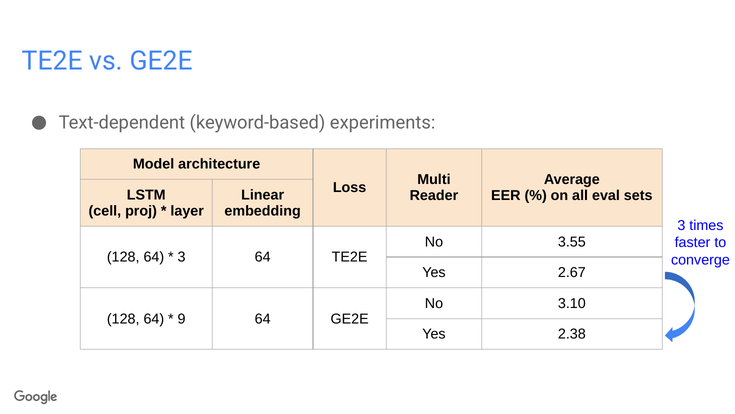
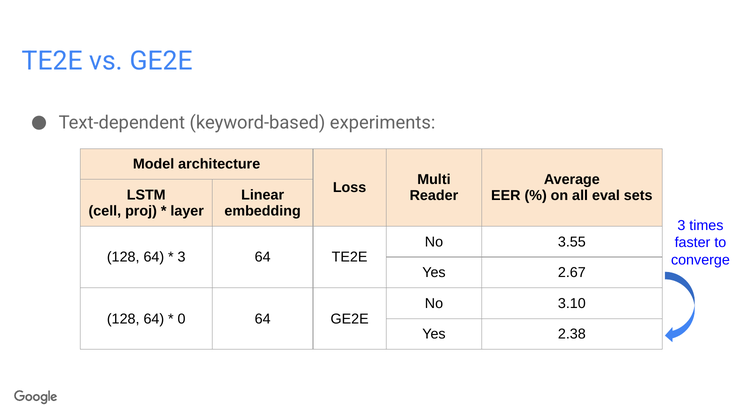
9: 9 -> 0 (182, 318)
